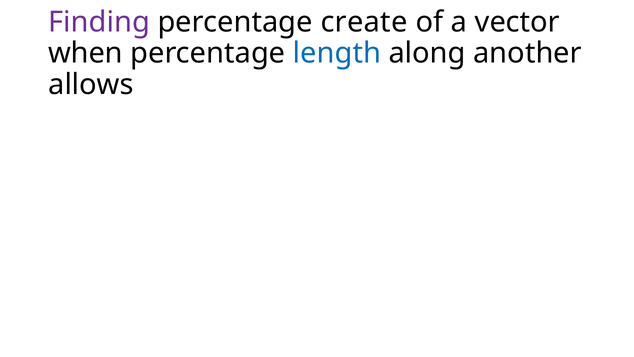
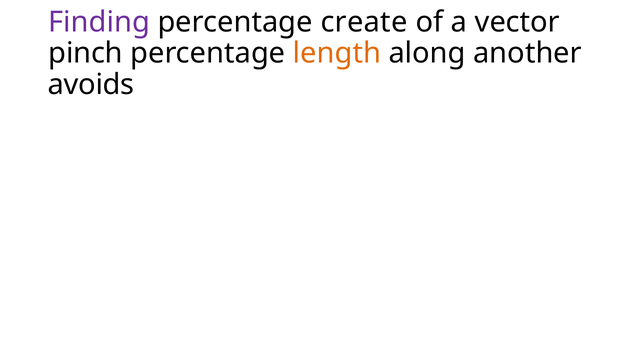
when: when -> pinch (86, 53)
length colour: blue -> orange (337, 53)
allows: allows -> avoids (91, 85)
